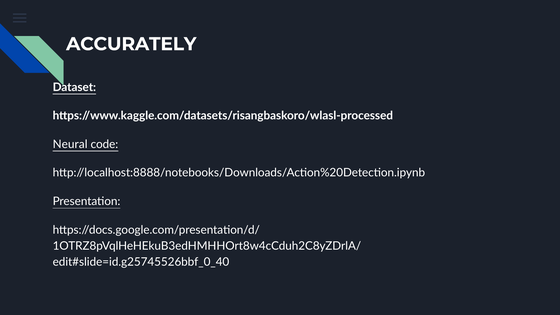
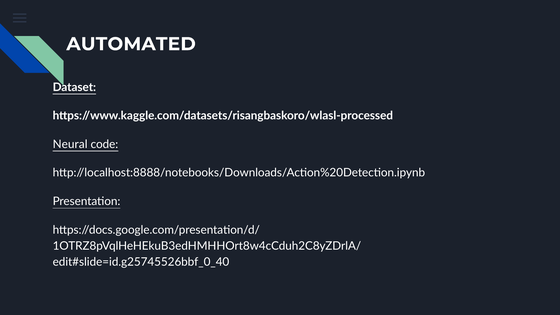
ACCURATELY: ACCURATELY -> AUTOMATED (131, 44)
